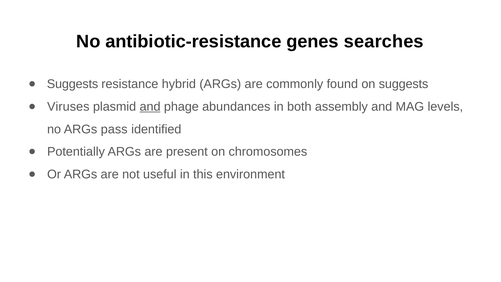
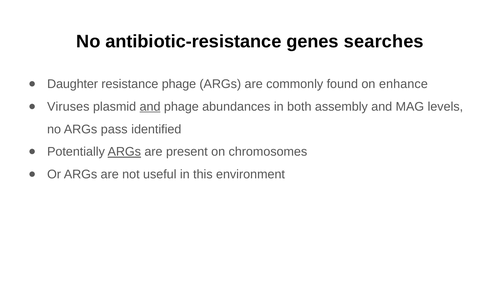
Suggests: Suggests -> Daughter (73, 84)
resistance hybrid: hybrid -> phage (179, 84)
on suggests: suggests -> enhance (403, 84)
ARGs underline: none -> present (124, 152)
